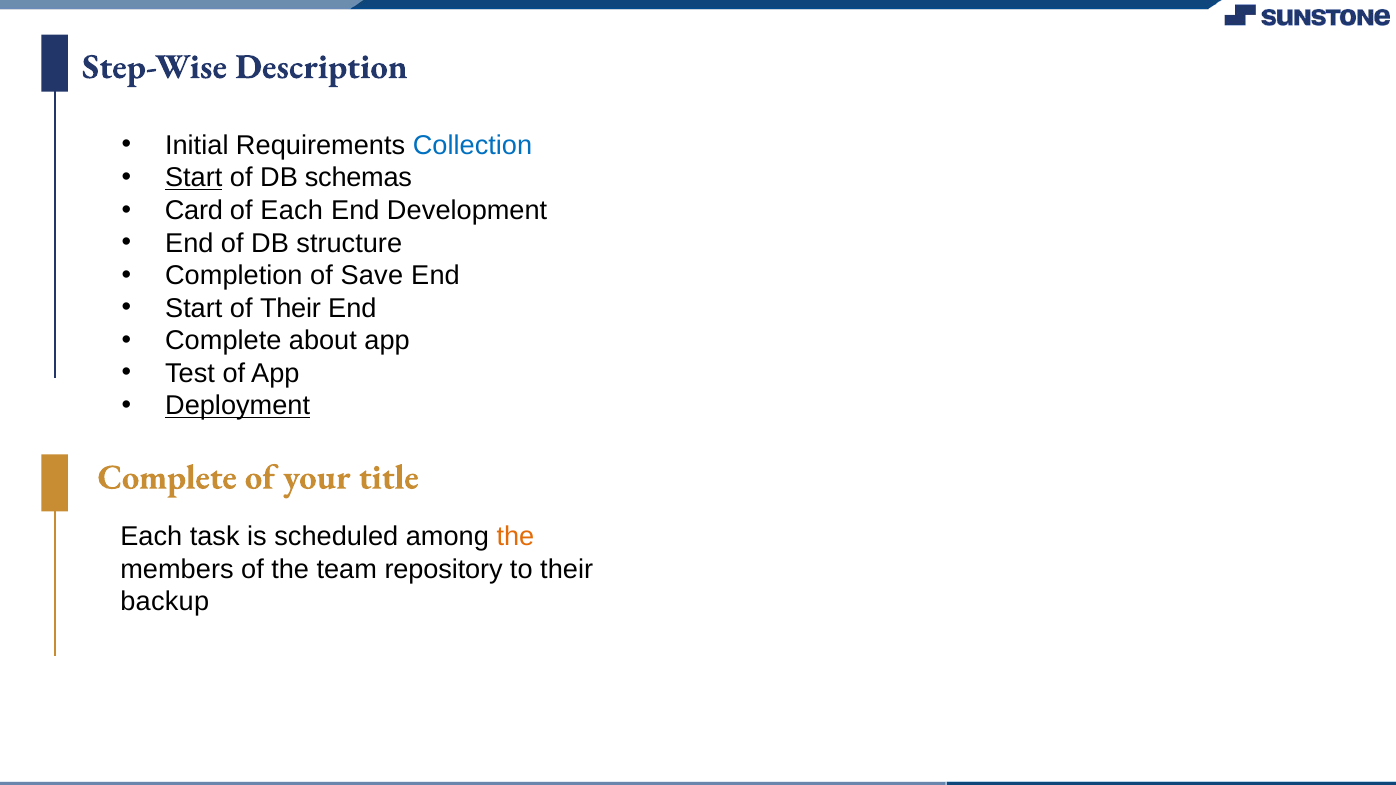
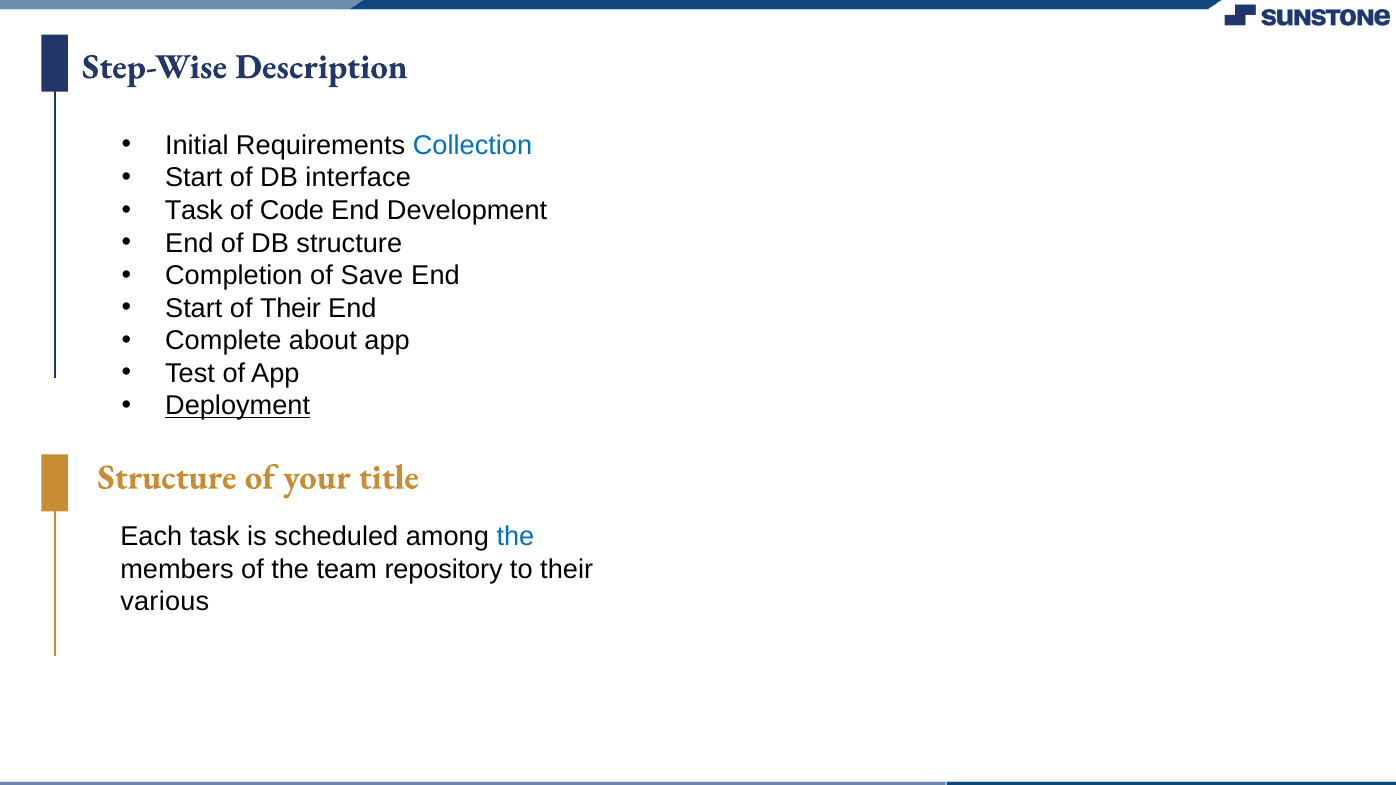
Start underline: present -> none (194, 178)
schemas: schemas -> interface (358, 178)
Card: Card -> Task (194, 211)
of Each: Each -> Code (292, 211)
Complete: Complete -> Structure (167, 477)
the colour: orange -> blue (515, 537)
backup: backup -> various (165, 602)
